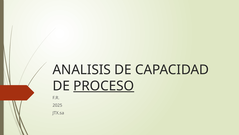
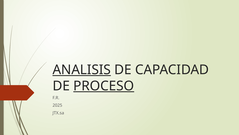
ANALISIS underline: none -> present (82, 69)
